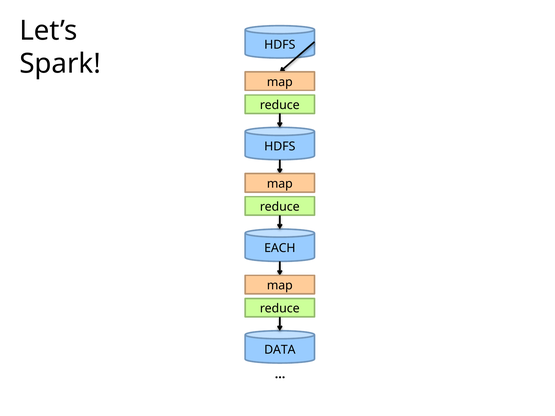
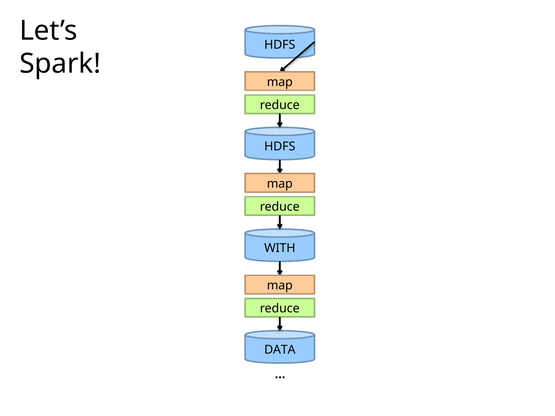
EACH: EACH -> WITH (280, 248)
